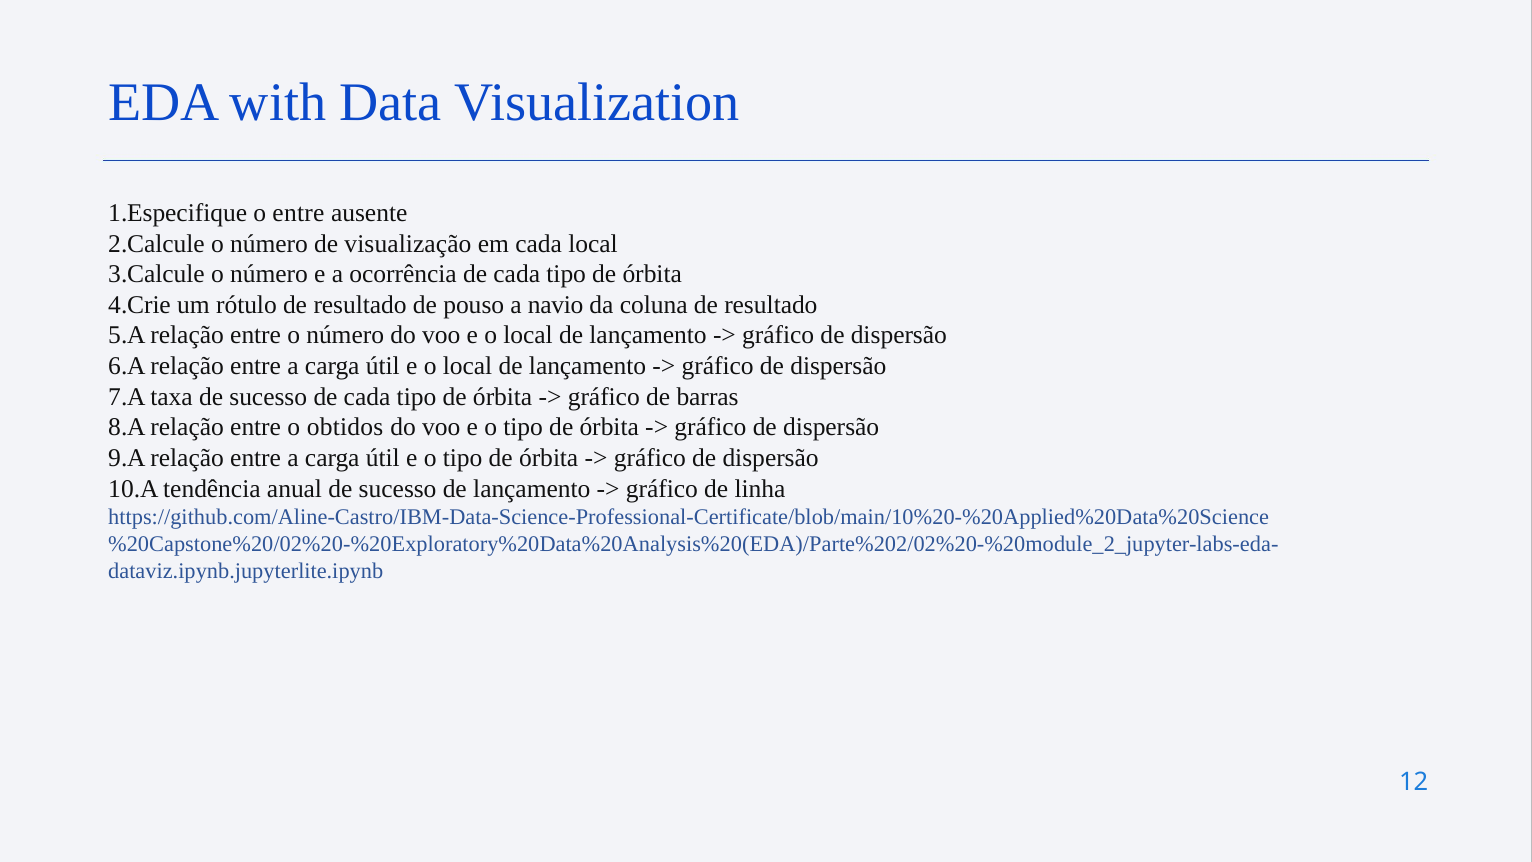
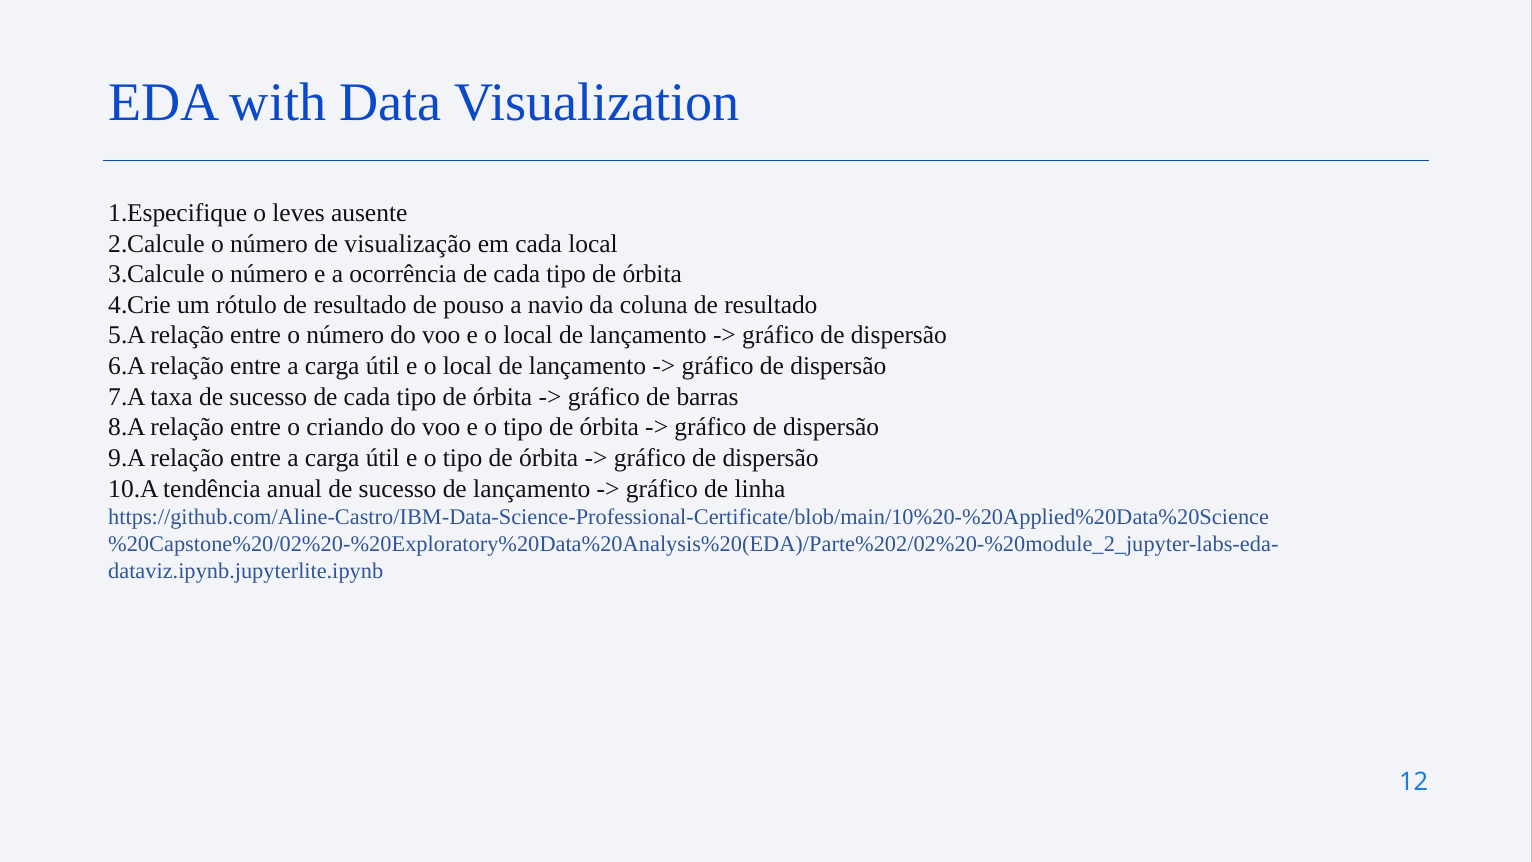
o entre: entre -> leves (299, 213)
obtidos: obtidos -> criando (345, 427)
